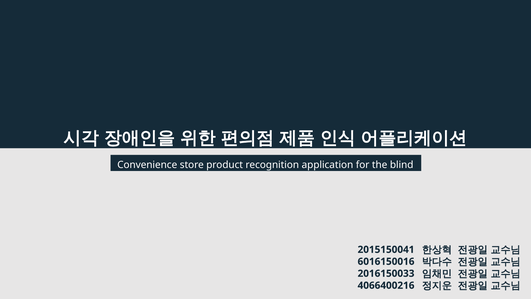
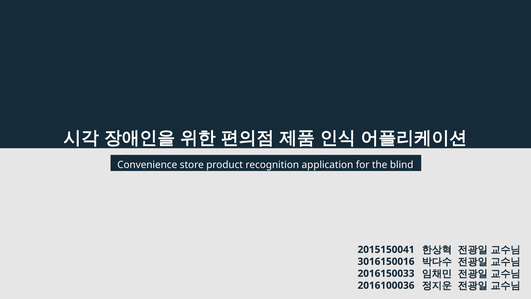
6016150016: 6016150016 -> 3016150016 (386, 261)
4066400216: 4066400216 -> 2016100036 (386, 285)
